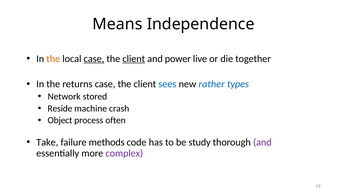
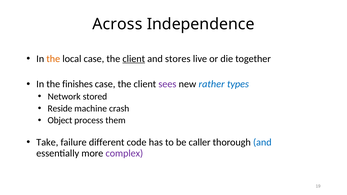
Means: Means -> Across (117, 24)
case underline: present -> none (94, 59)
power: power -> stores (178, 59)
returns: returns -> finishes (78, 84)
sees colour: blue -> purple (167, 84)
often: often -> them (116, 120)
methods: methods -> different (107, 142)
study: study -> caller (200, 142)
and colour: purple -> blue (262, 142)
